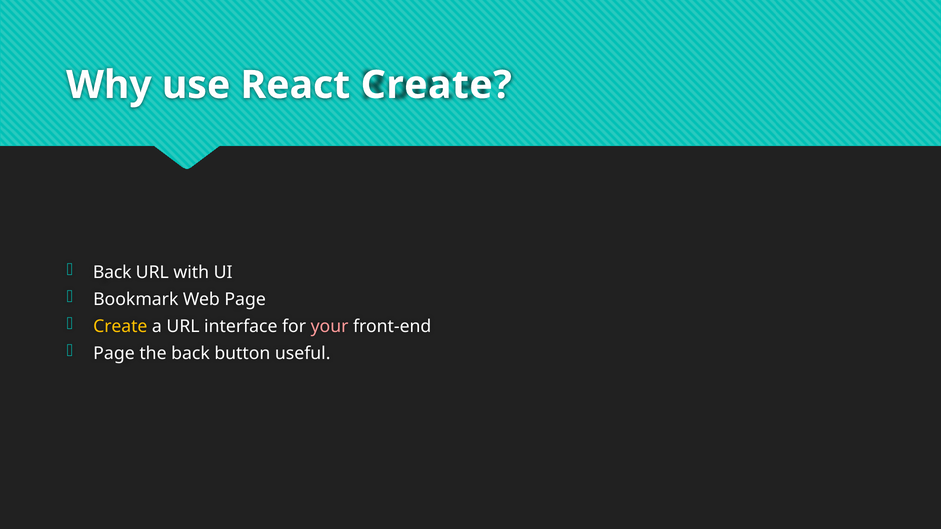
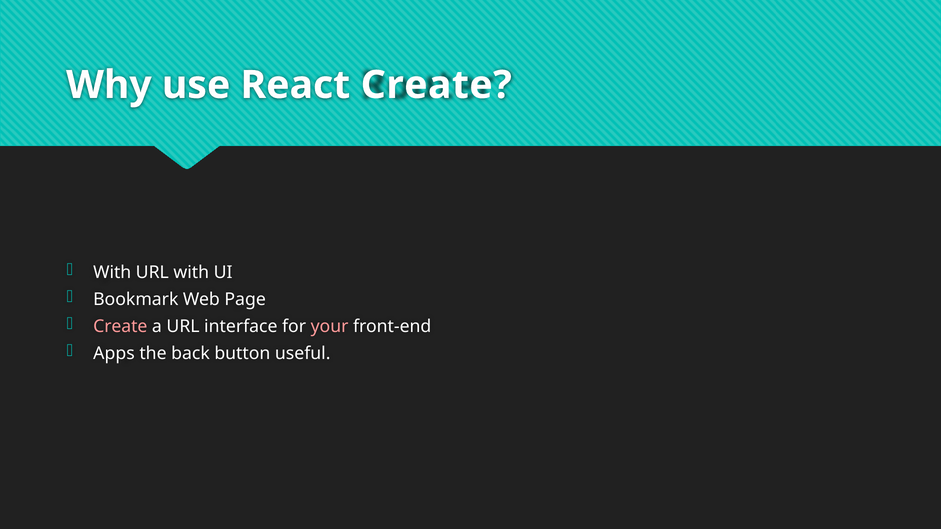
Back: Back -> With (112, 272)
Create colour: yellow -> pink (120, 327)
Page: Page -> Apps (114, 354)
